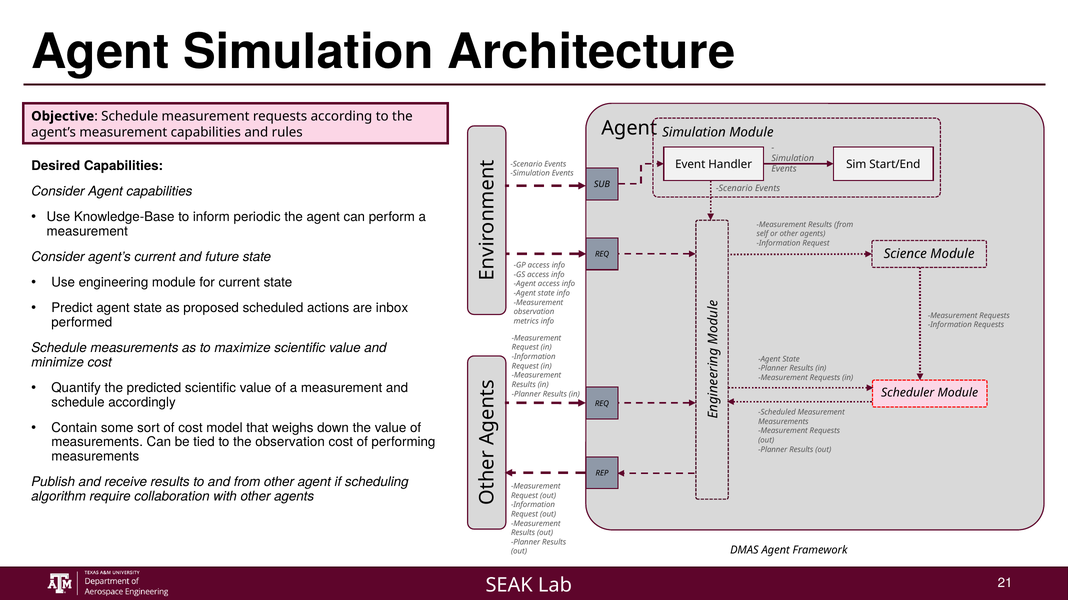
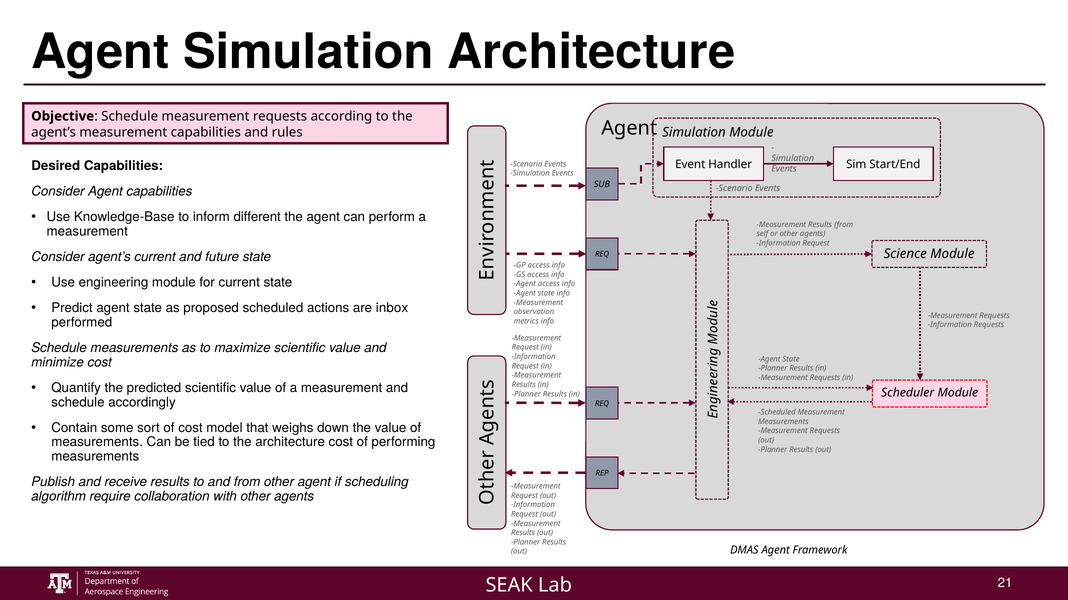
periodic: periodic -> different (257, 217)
the observation: observation -> architecture (290, 443)
